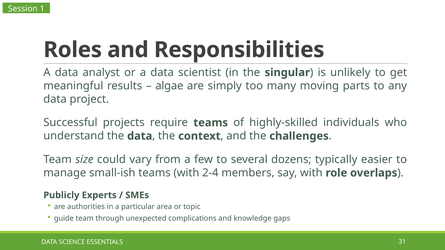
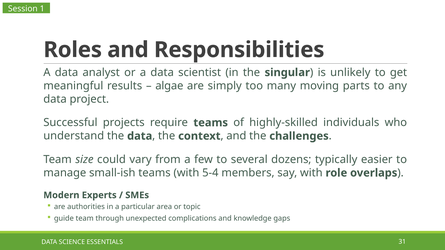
2-4: 2-4 -> 5-4 (210, 173)
Publicly: Publicly -> Modern (61, 195)
